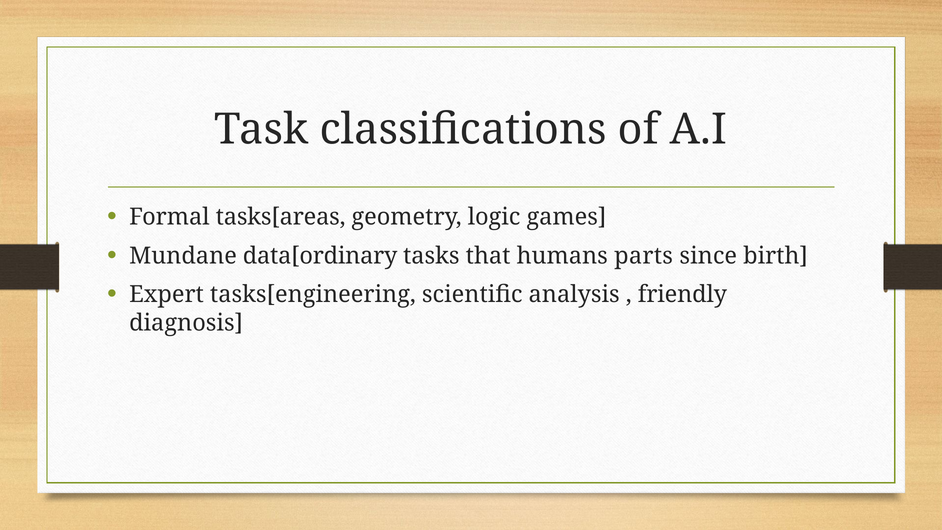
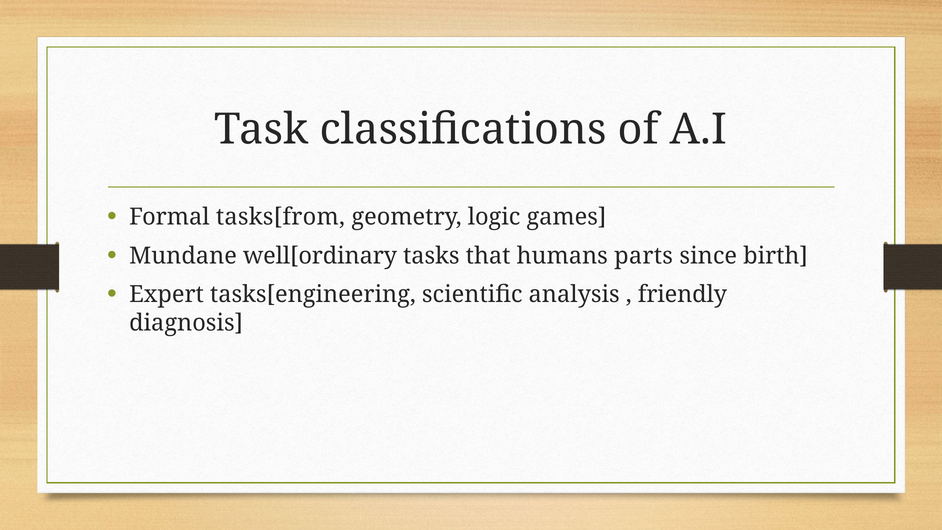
tasks[areas: tasks[areas -> tasks[from (280, 217)
data[ordinary: data[ordinary -> well[ordinary (320, 256)
